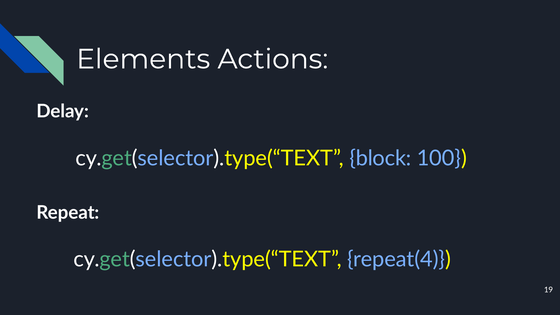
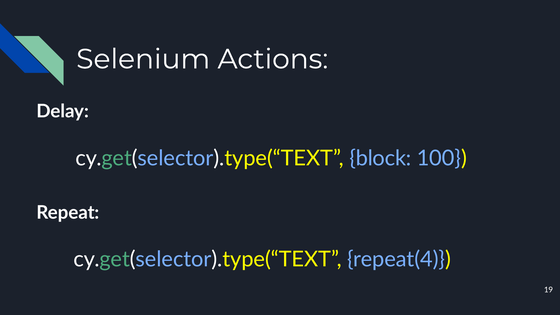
Elements: Elements -> Selenium (143, 59)
